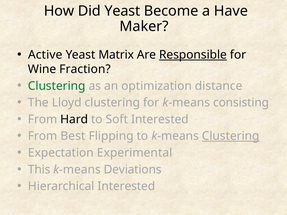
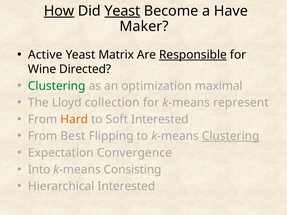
How underline: none -> present (59, 11)
Yeast underline: none -> present (122, 11)
Fraction: Fraction -> Directed (85, 69)
distance: distance -> maximal (219, 86)
Lloyd clustering: clustering -> collection (112, 103)
consisting: consisting -> represent (241, 103)
Hard colour: black -> orange (74, 119)
Experimental: Experimental -> Convergence (135, 153)
This: This -> Into (39, 170)
Deviations: Deviations -> Consisting (133, 170)
